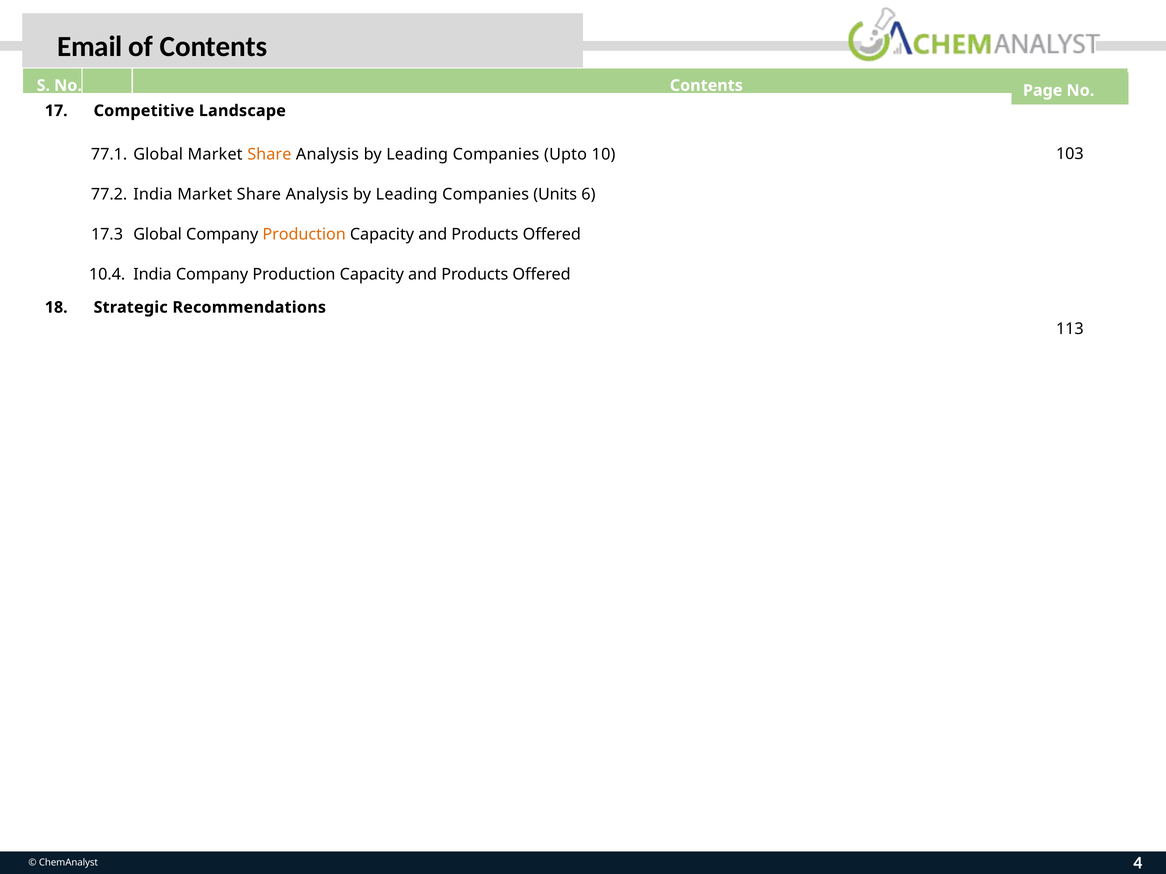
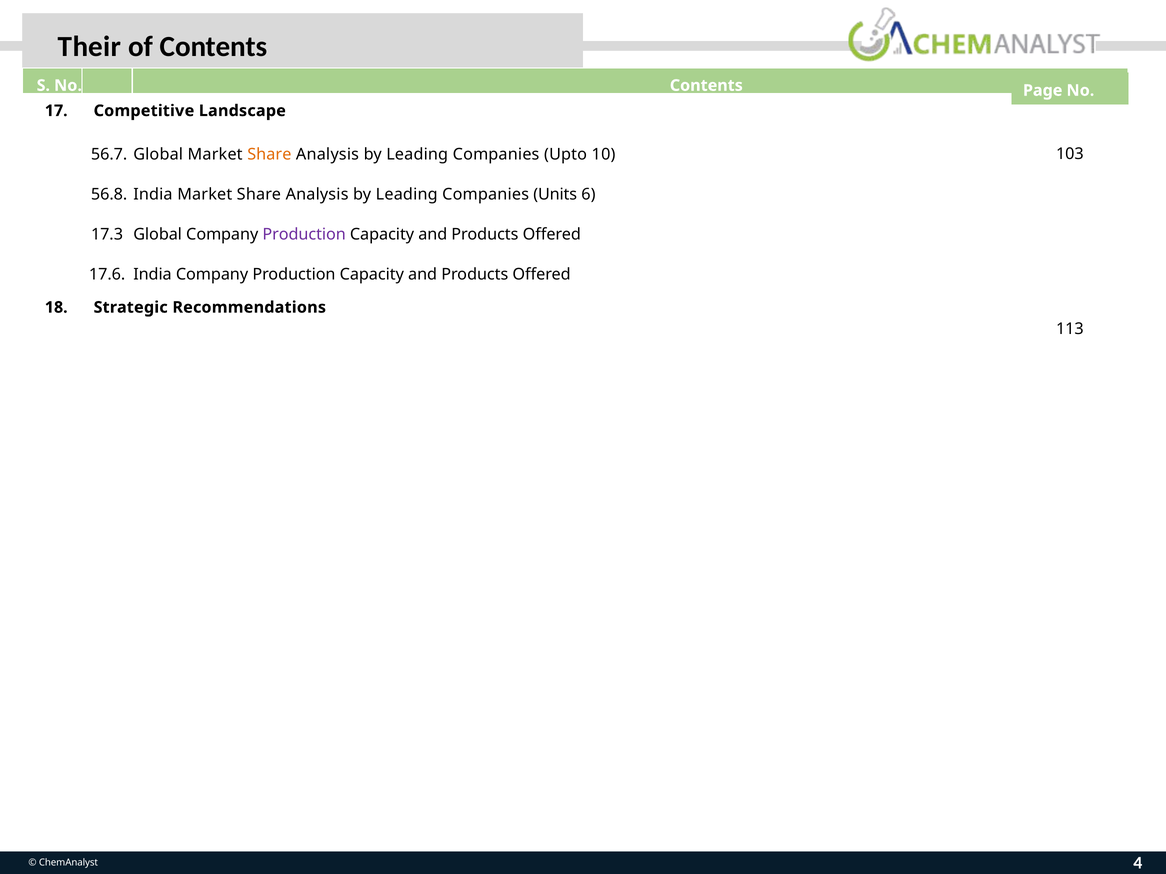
Email: Email -> Their (90, 47)
77.1: 77.1 -> 56.7 (109, 154)
77.2: 77.2 -> 56.8 (109, 194)
Production colour: orange -> purple (304, 234)
10.4: 10.4 -> 17.6 (107, 275)
